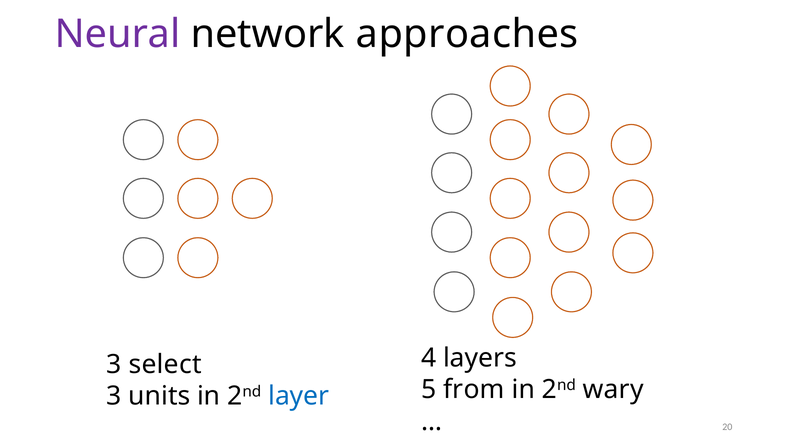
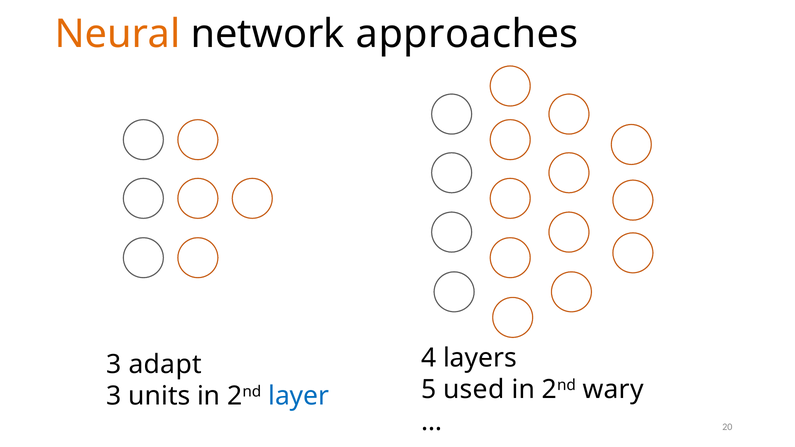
Neural colour: purple -> orange (118, 34)
select: select -> adapt (165, 364)
from: from -> used (474, 390)
